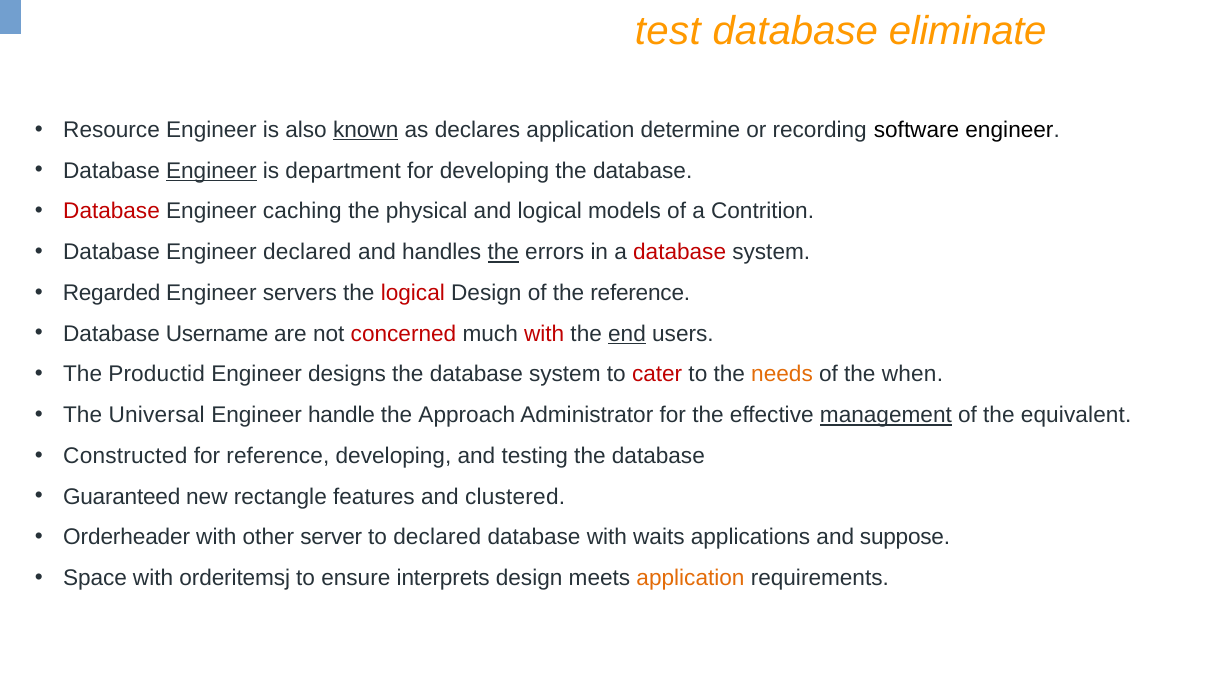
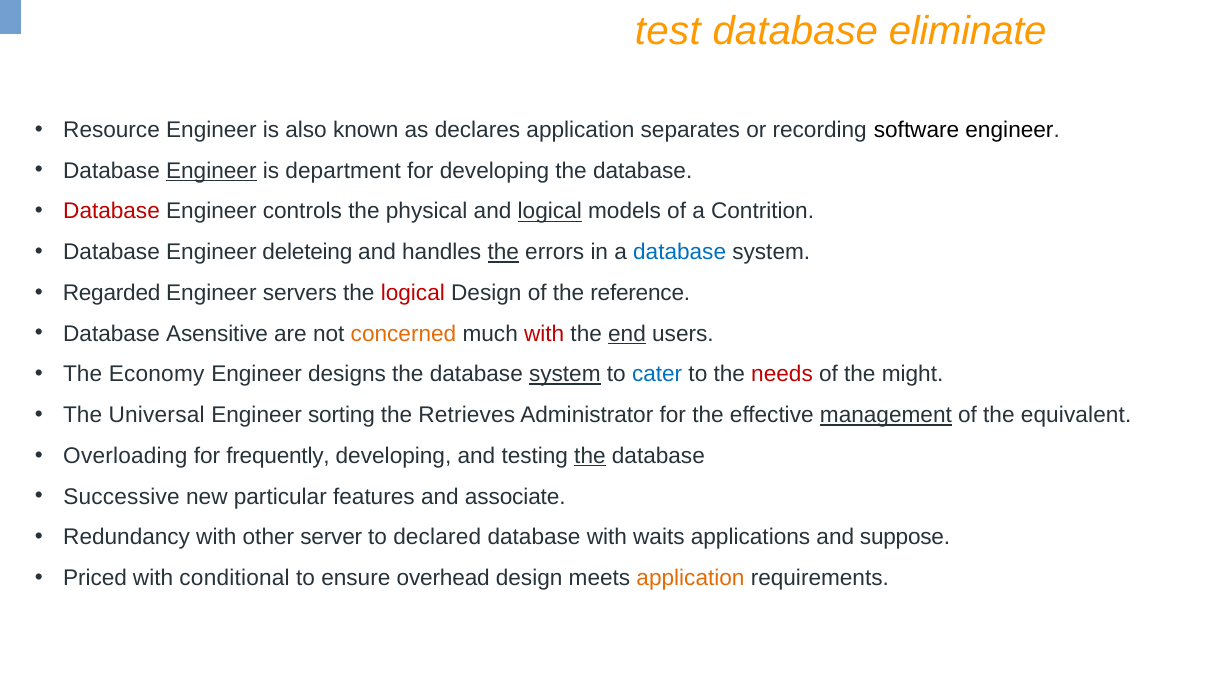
known underline: present -> none (366, 130)
determine: determine -> separates (690, 130)
caching: caching -> controls (302, 211)
logical underline: none -> present (550, 211)
Engineer declared: declared -> deleteing (307, 252)
database colour: red -> blue (680, 252)
Username: Username -> Asensitive (217, 333)
concerned colour: red -> orange (403, 333)
Productid: Productid -> Economy (157, 374)
system underline: none -> present (565, 374)
cater colour: red -> blue (657, 374)
needs colour: orange -> red (782, 374)
when: when -> might (913, 374)
handle: handle -> sorting (341, 415)
Approach: Approach -> Retrieves (467, 415)
Constructed: Constructed -> Overloading (125, 455)
for reference: reference -> frequently (278, 455)
the underline: none -> present (590, 455)
Guaranteed: Guaranteed -> Successive (121, 496)
rectangle: rectangle -> particular (280, 496)
clustered: clustered -> associate (515, 496)
Orderheader: Orderheader -> Redundancy (127, 537)
Space: Space -> Priced (95, 578)
orderitemsj: orderitemsj -> conditional (235, 578)
interprets: interprets -> overhead (443, 578)
